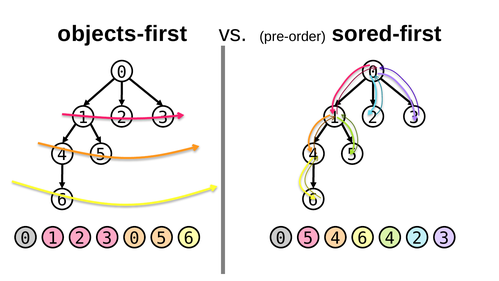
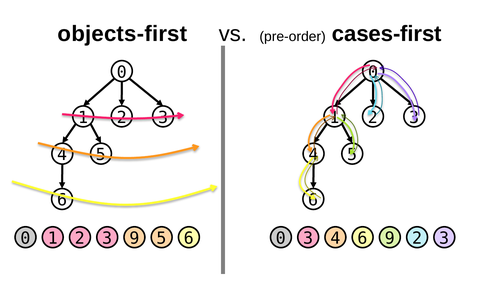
sored-first: sored-first -> cases-first (387, 34)
1 2 3 0: 0 -> 9 (134, 238)
5: 5 -> 3 (308, 238)
6 4: 4 -> 9 (390, 238)
